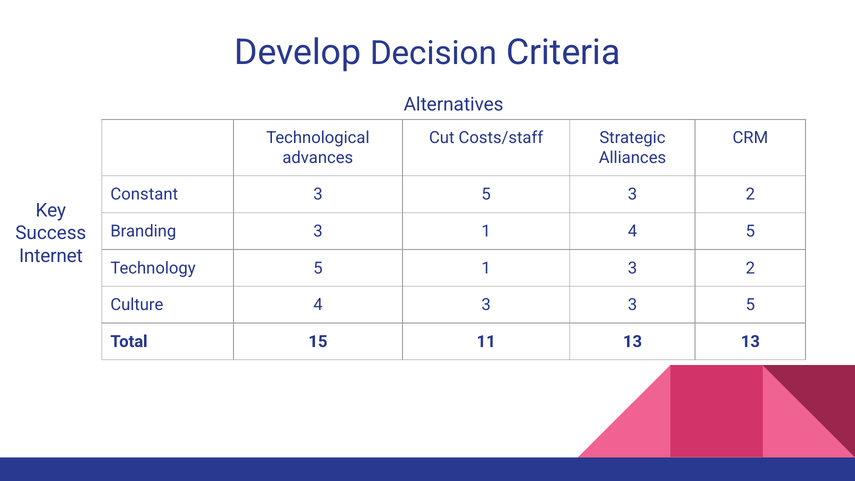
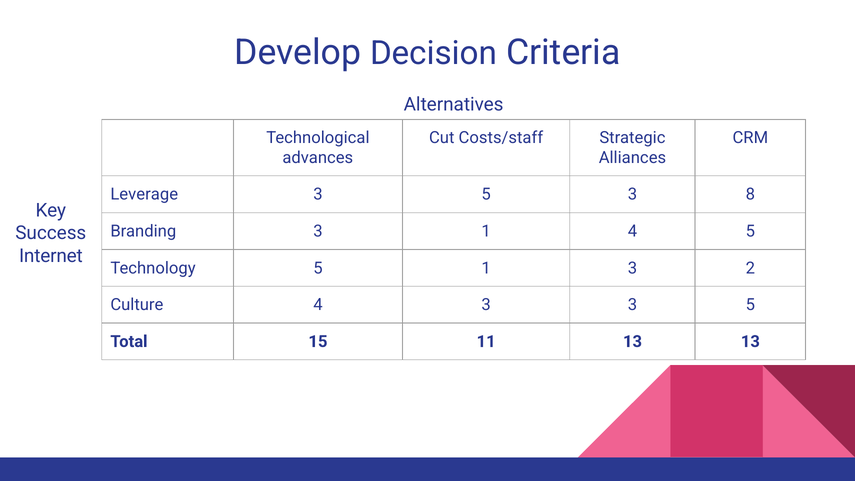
Constant: Constant -> Leverage (144, 194)
5 3 2: 2 -> 8 (750, 194)
